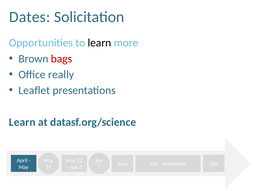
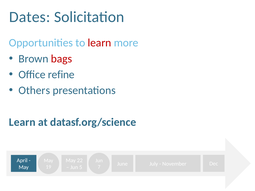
learn colour: black -> red (100, 43)
really: really -> refine (61, 75)
Leaflet: Leaflet -> Others (34, 90)
